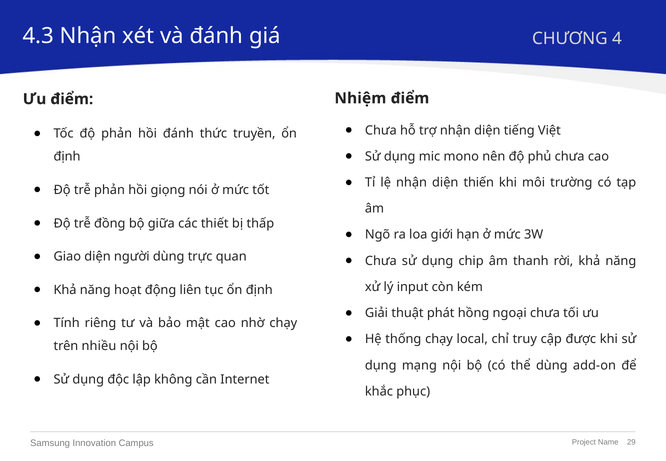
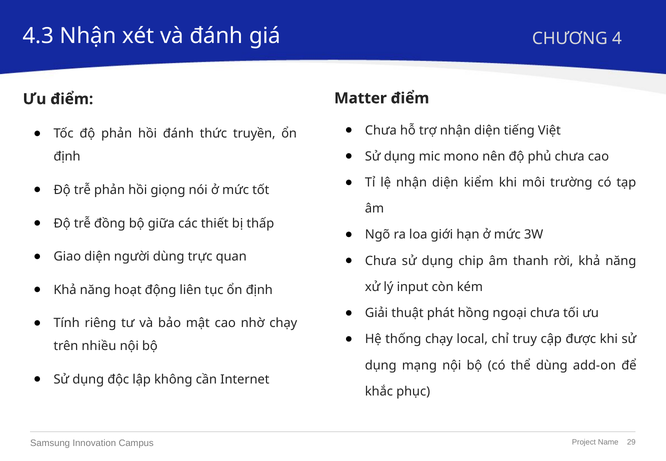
Nhiệm: Nhiệm -> Matter (361, 98)
thiến: thiến -> kiểm (479, 183)
